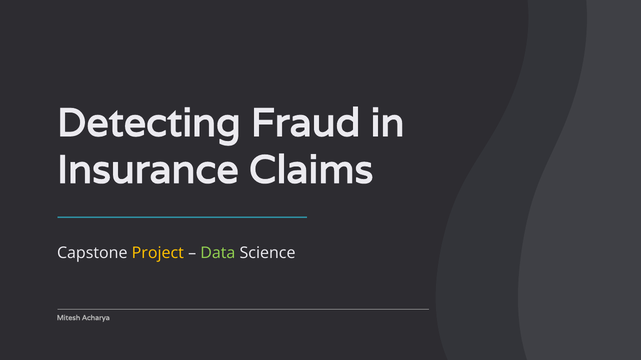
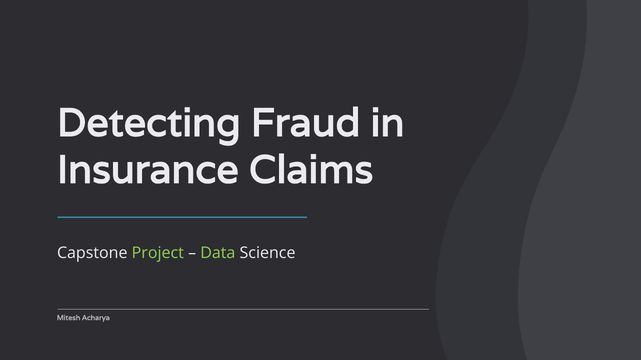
Project colour: yellow -> light green (158, 253)
